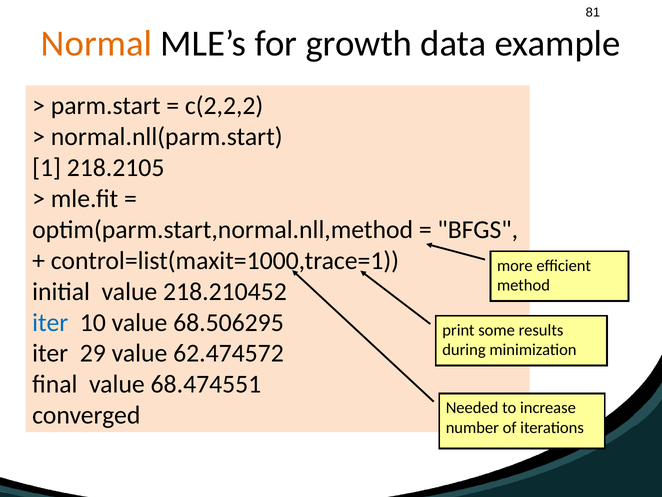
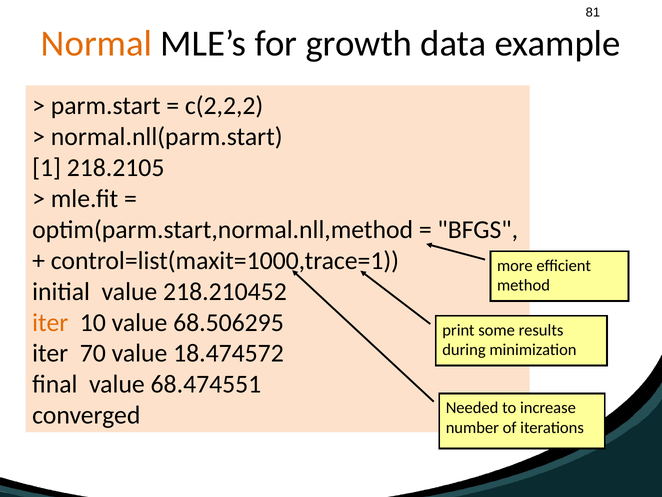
iter colour: blue -> orange (50, 322)
29: 29 -> 70 (93, 353)
62.474572: 62.474572 -> 18.474572 (228, 353)
